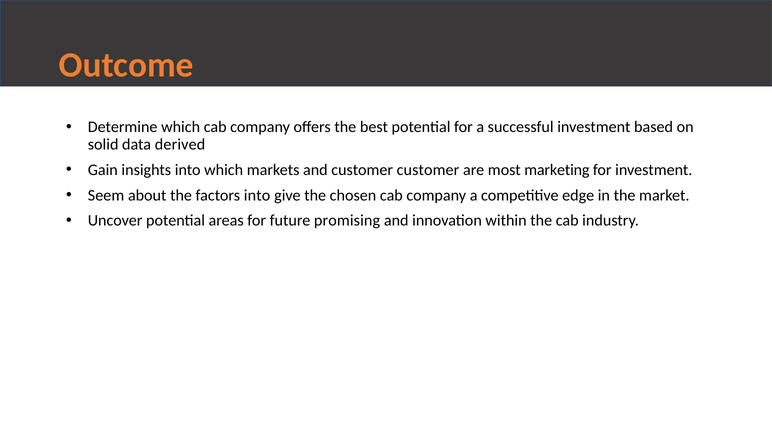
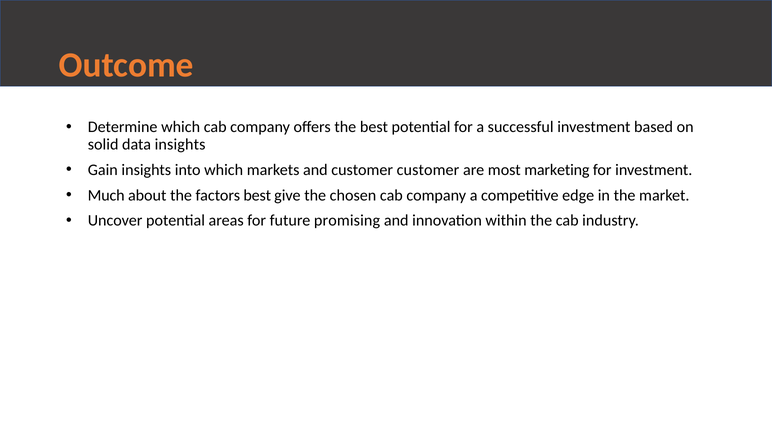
data derived: derived -> insights (180, 144)
Seem: Seem -> Much (106, 195)
factors into: into -> best (257, 195)
